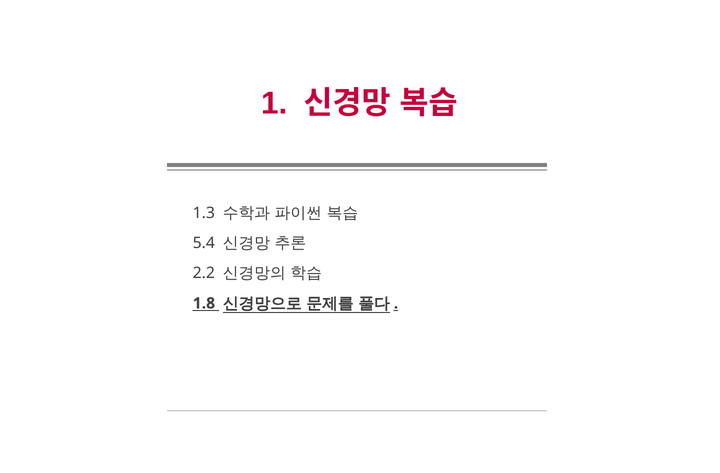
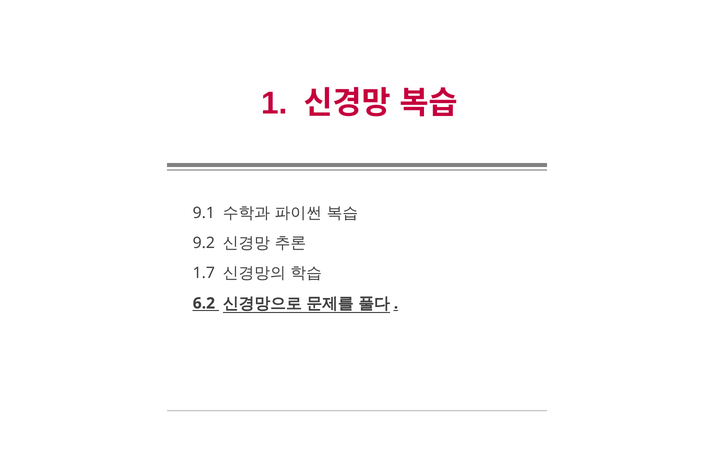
1.3: 1.3 -> 9.1 (204, 213)
5.4: 5.4 -> 9.2 (204, 243)
2.2: 2.2 -> 1.7 (204, 273)
1.8: 1.8 -> 6.2 (204, 303)
